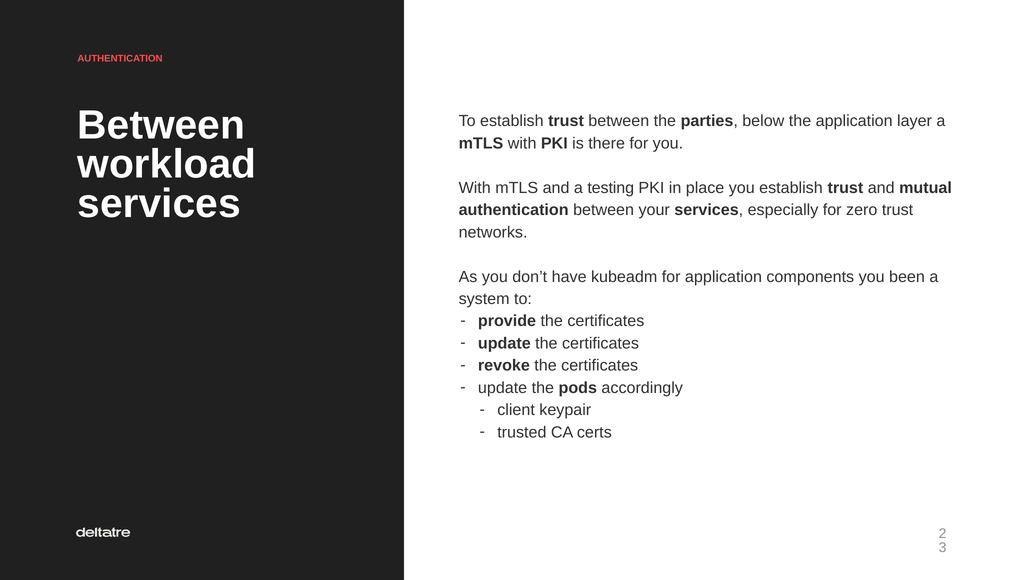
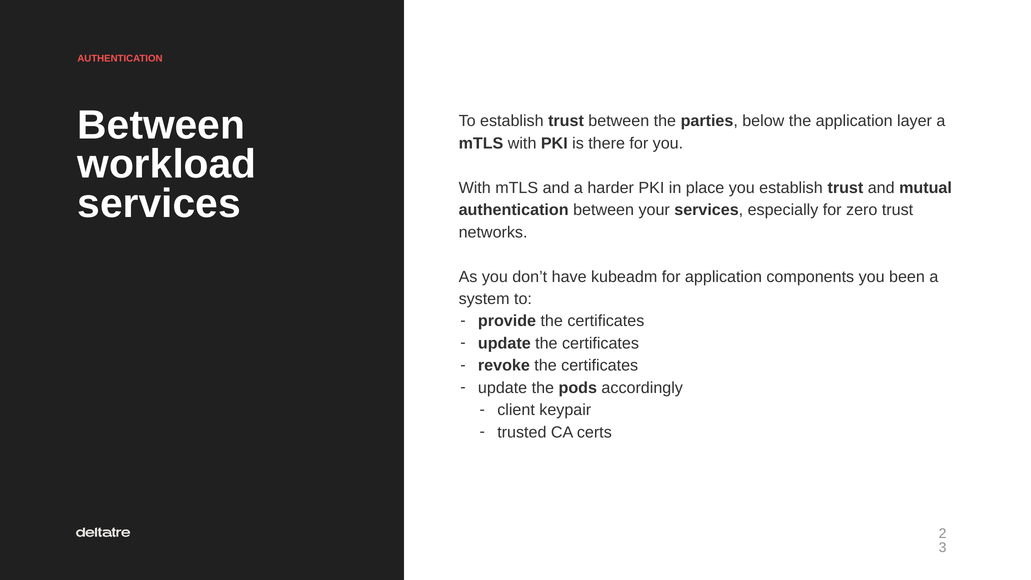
testing: testing -> harder (611, 188)
